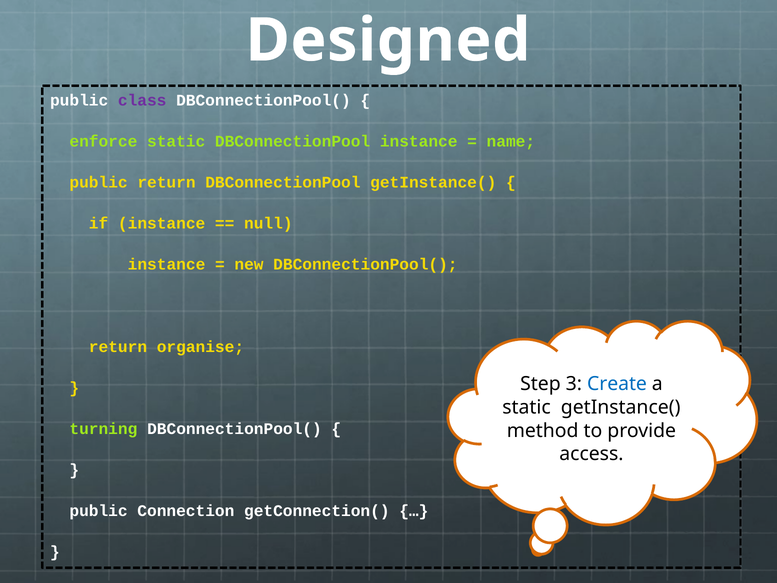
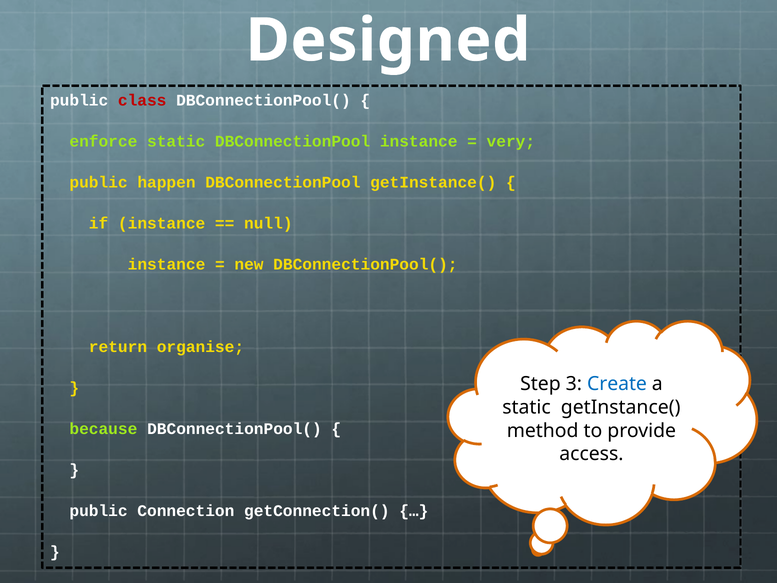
class colour: purple -> red (142, 100)
name: name -> very (511, 141)
public return: return -> happen (166, 182)
turning: turning -> because (103, 429)
